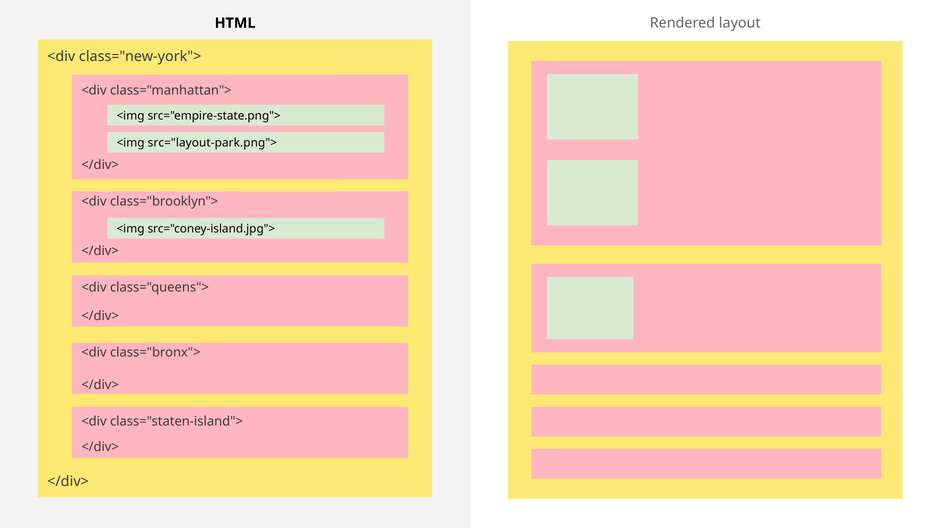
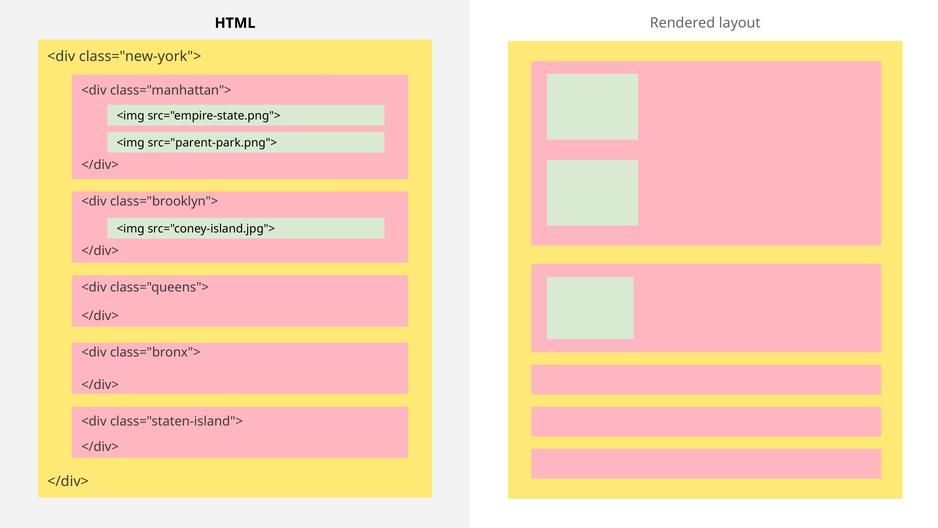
src="layout-park.png">: src="layout-park.png"> -> src="parent-park.png"> (212, 143)
